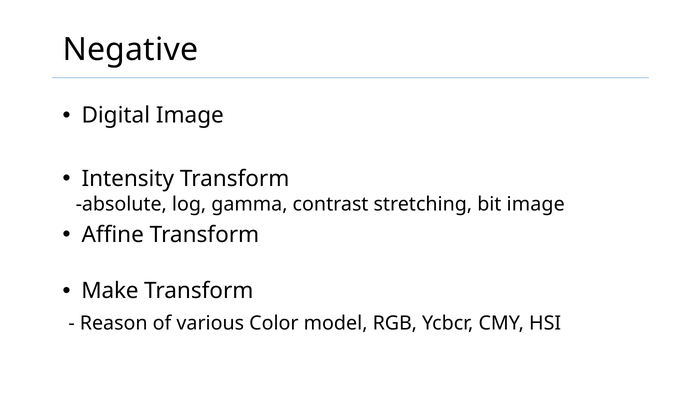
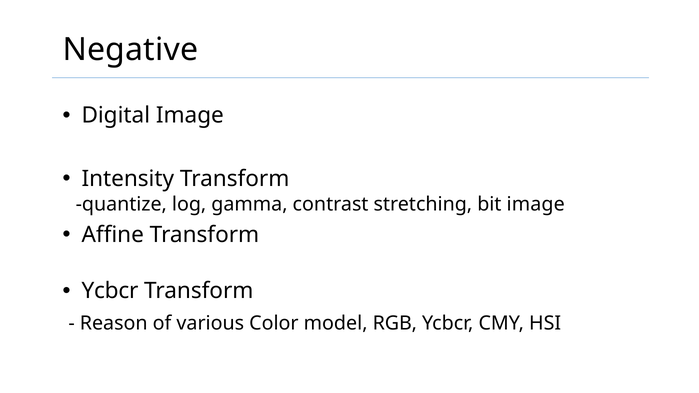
absolute: absolute -> quantize (121, 204)
Make: Make -> Ycbcr (110, 291)
